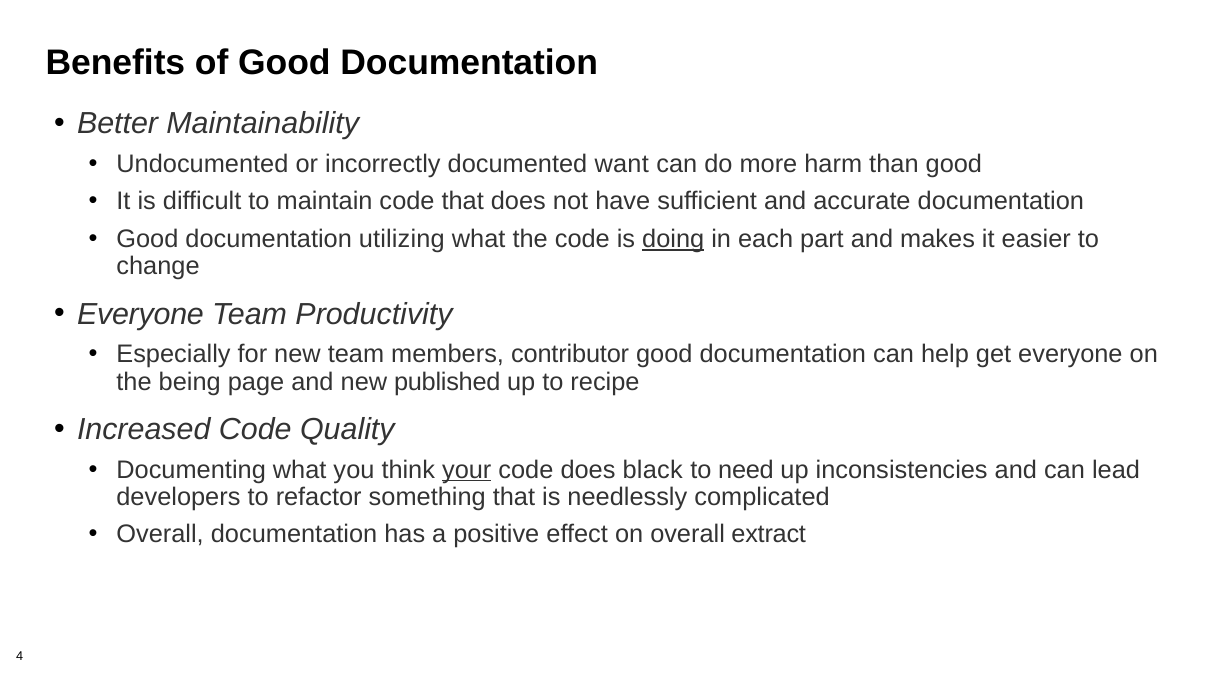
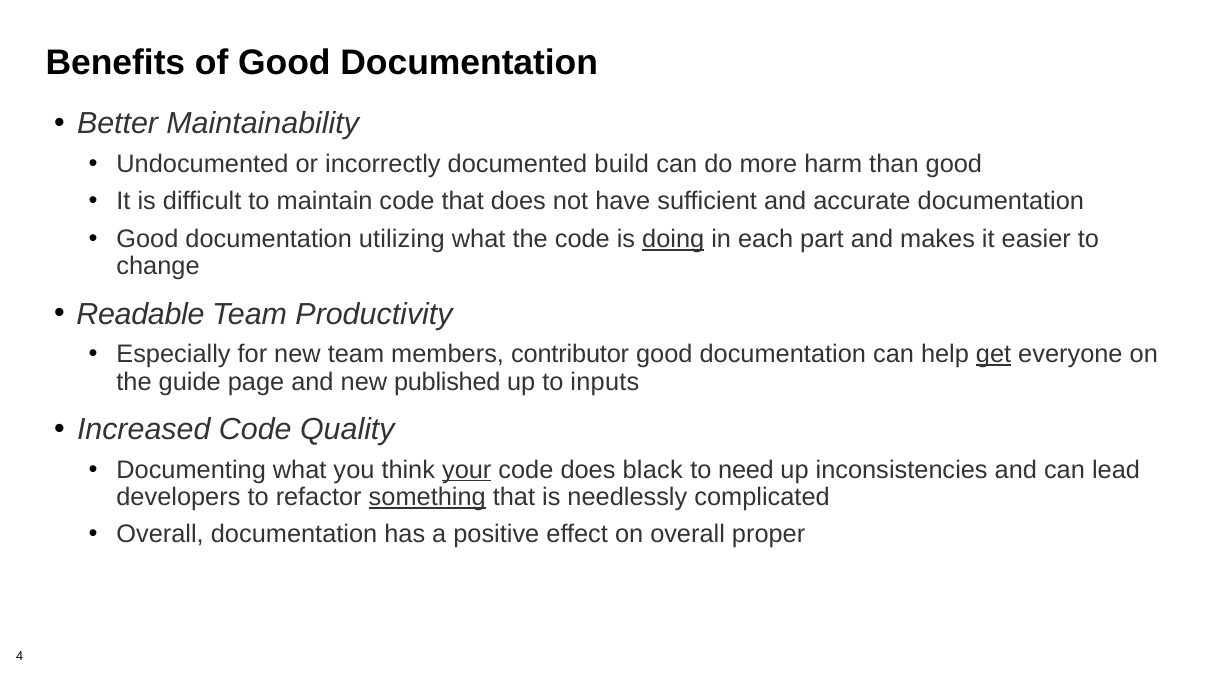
want: want -> build (622, 164)
Everyone: Everyone -> Readable (140, 314)
get underline: none -> present (994, 354)
being: being -> guide (190, 382)
recipe: recipe -> inputs (605, 382)
something underline: none -> present (427, 497)
extract: extract -> proper (769, 535)
